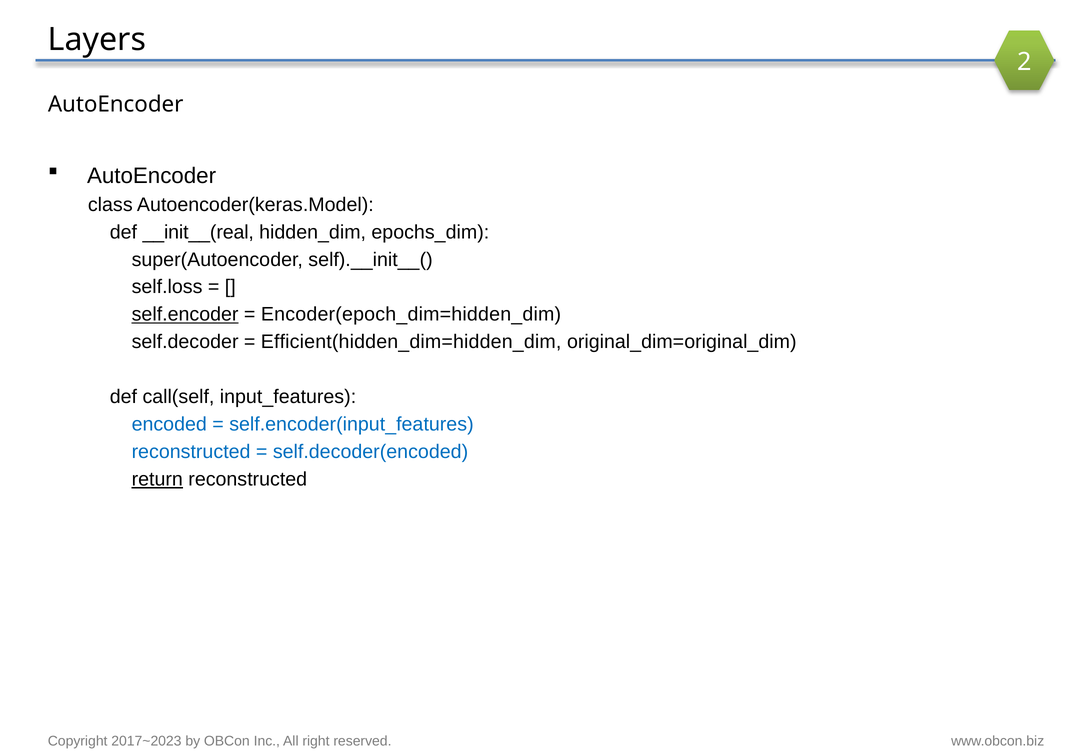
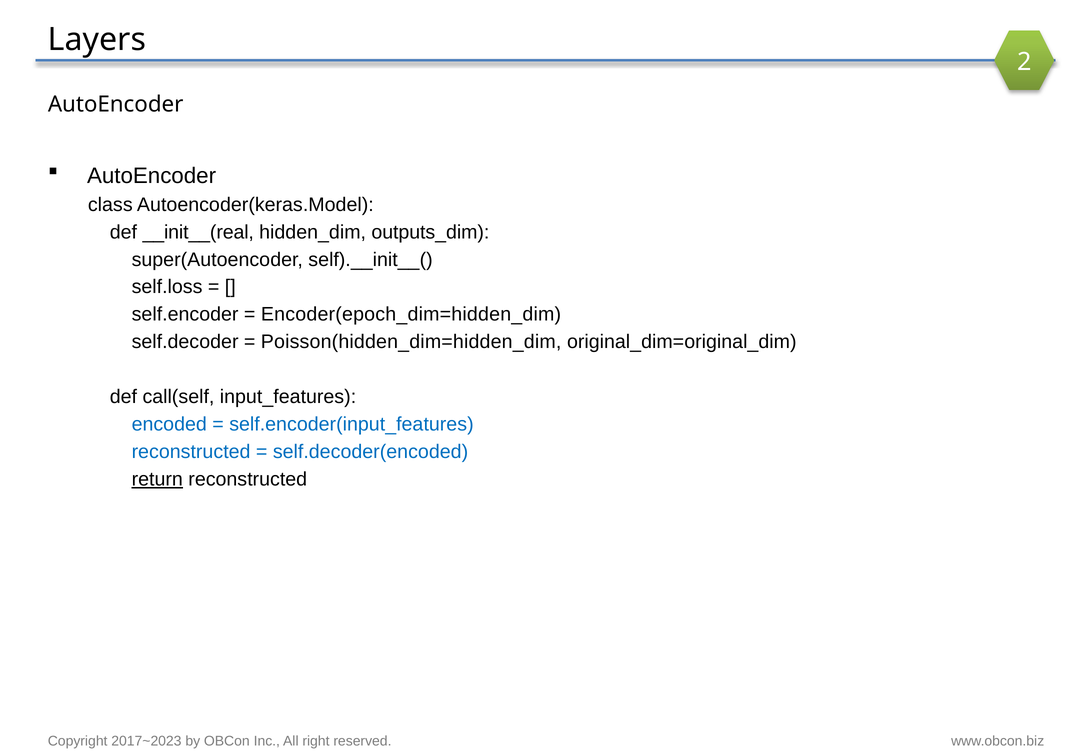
epochs_dim: epochs_dim -> outputs_dim (430, 232)
self.encoder underline: present -> none (185, 314)
Efficient(hidden_dim=hidden_dim: Efficient(hidden_dim=hidden_dim -> Poisson(hidden_dim=hidden_dim (411, 342)
